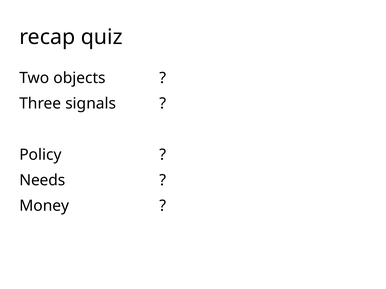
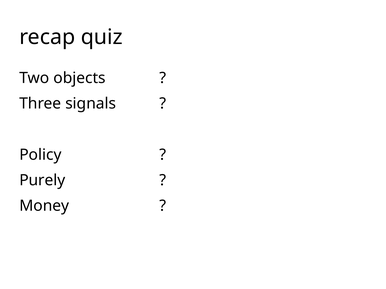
Needs: Needs -> Purely (42, 180)
